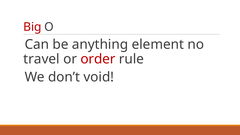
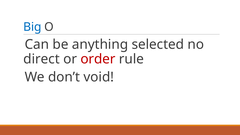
Big colour: red -> blue (32, 27)
element: element -> selected (158, 44)
travel: travel -> direct (42, 59)
